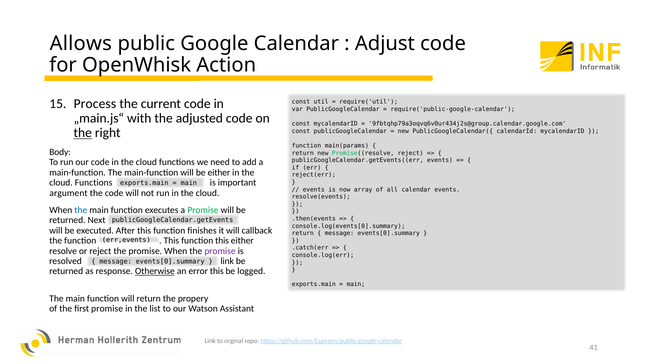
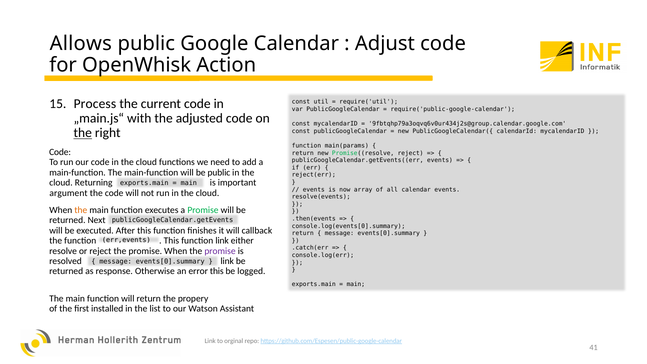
Body: Body -> Code (60, 152)
either: either -> public (219, 173)
Functions: Functions -> Returning (94, 183)
the colour: blue -> orange (81, 210)
function this: this -> link (222, 241)
Otherwise underline: present -> none (155, 271)
first promise: promise -> installed (107, 309)
